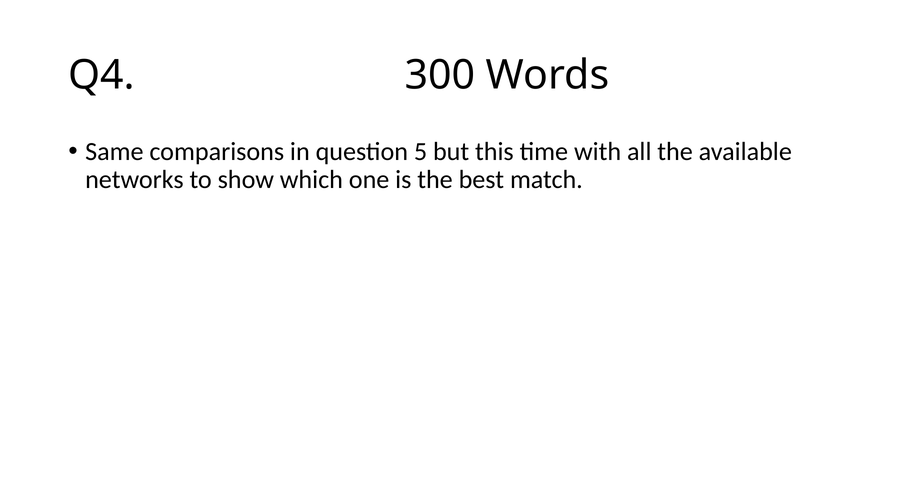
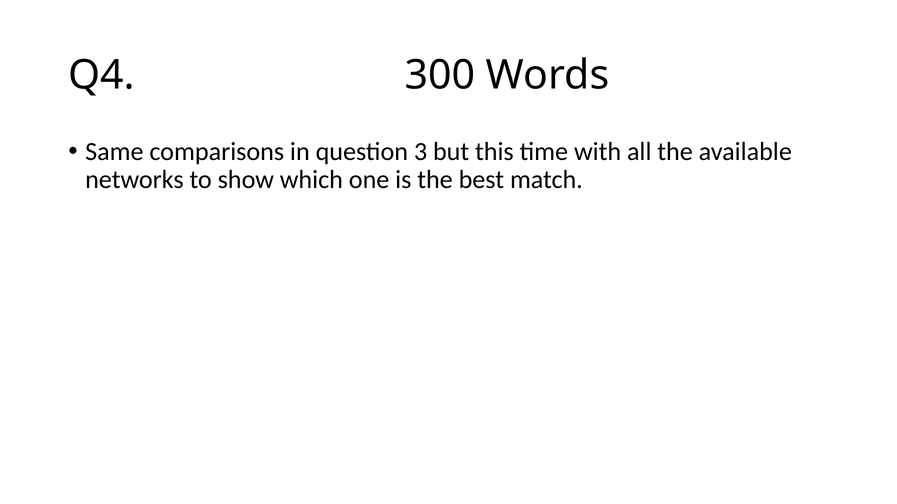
5: 5 -> 3 (421, 152)
